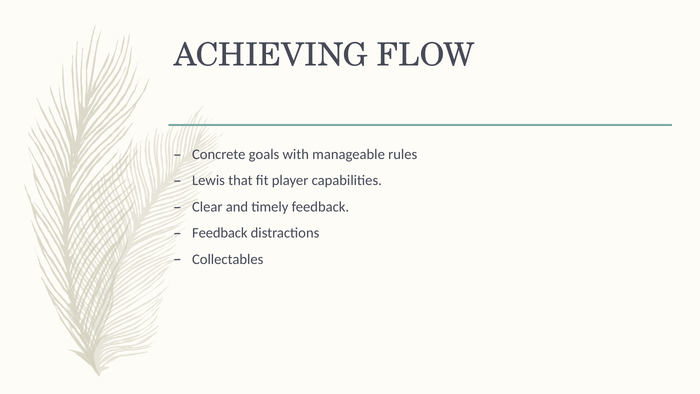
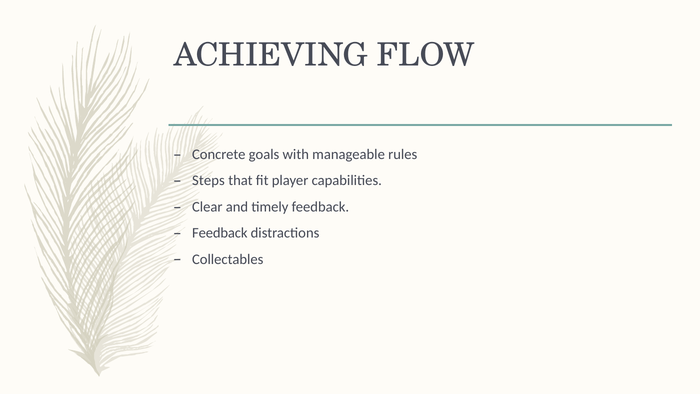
Lewis: Lewis -> Steps (208, 181)
